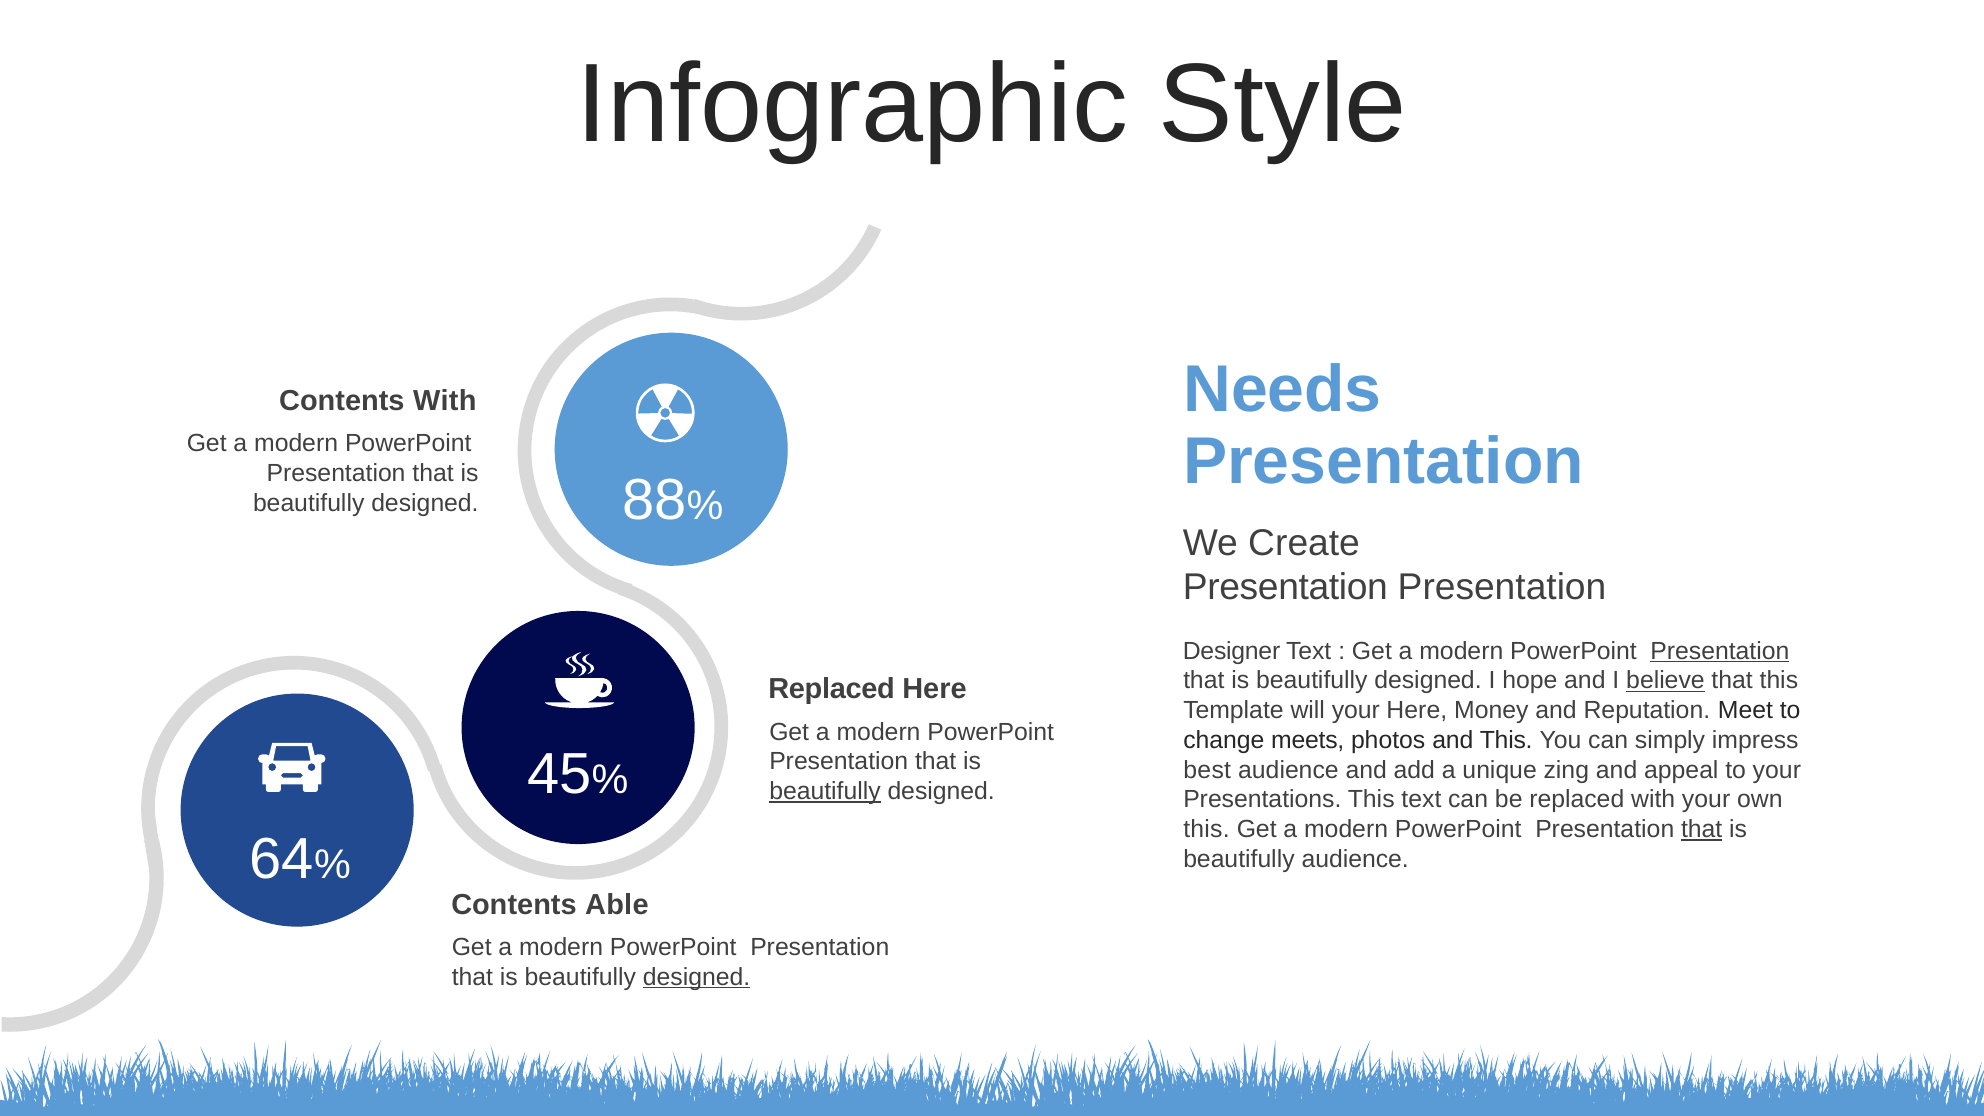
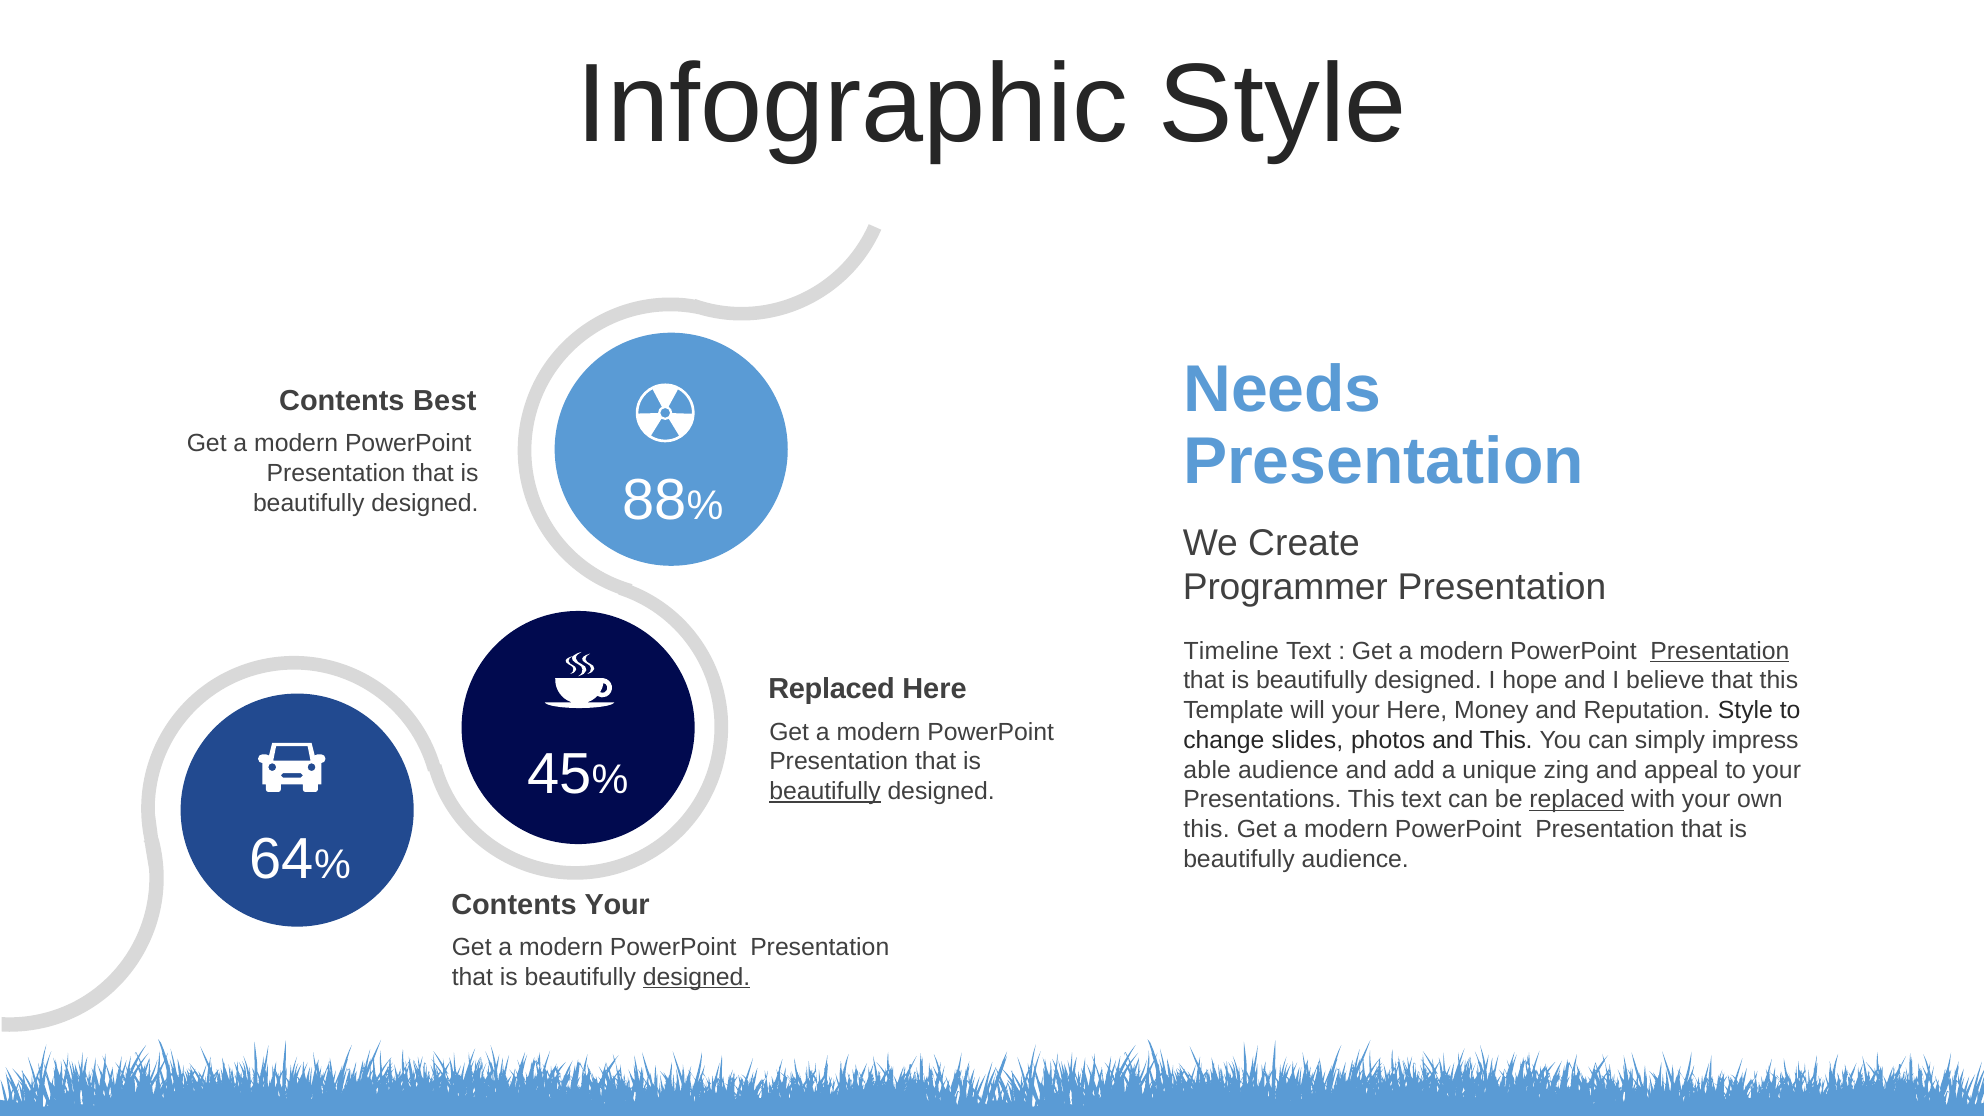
Contents With: With -> Best (445, 401)
Presentation: Presentation -> Programmer (1285, 587)
Designer: Designer -> Timeline (1231, 651)
believe underline: present -> none (1665, 681)
Reputation Meet: Meet -> Style (1745, 710)
meets: meets -> slides (1308, 740)
best: best -> able (1207, 770)
replaced underline: none -> present (1577, 800)
that underline: present -> none (1702, 829)
Contents Able: Able -> Your (617, 904)
